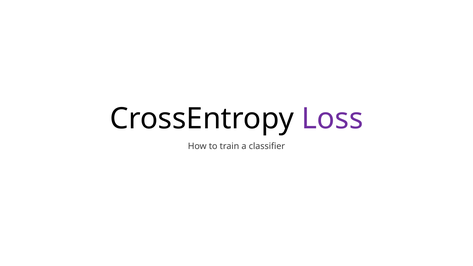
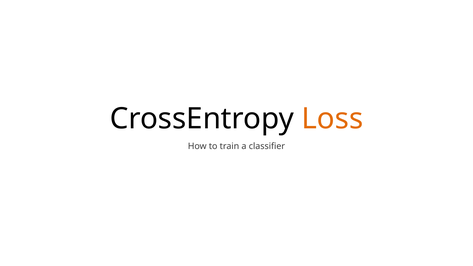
Loss colour: purple -> orange (332, 119)
